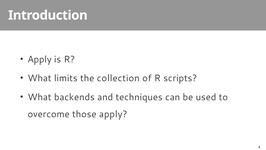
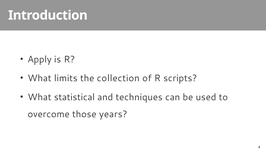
backends: backends -> statistical (74, 97)
those apply: apply -> years (113, 114)
